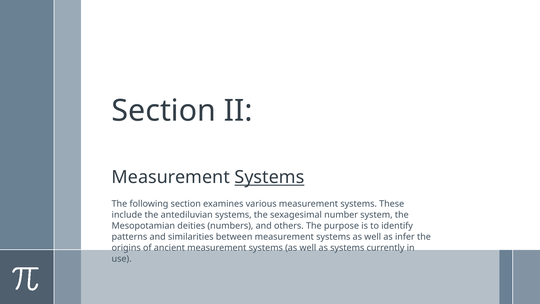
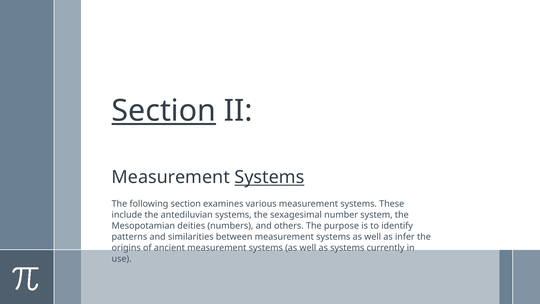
Section underline: none -> present (164, 111)
